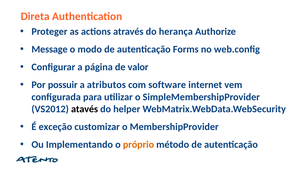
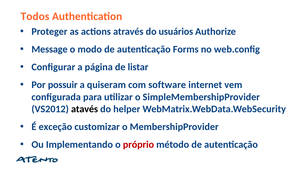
Direta: Direta -> Todos (35, 16)
herança: herança -> usuários (176, 32)
valor: valor -> listar (138, 67)
atributos: atributos -> quiseram (106, 85)
próprio colour: orange -> red (138, 144)
